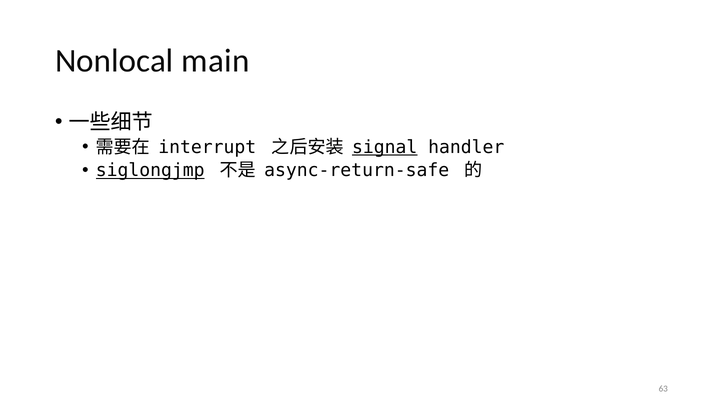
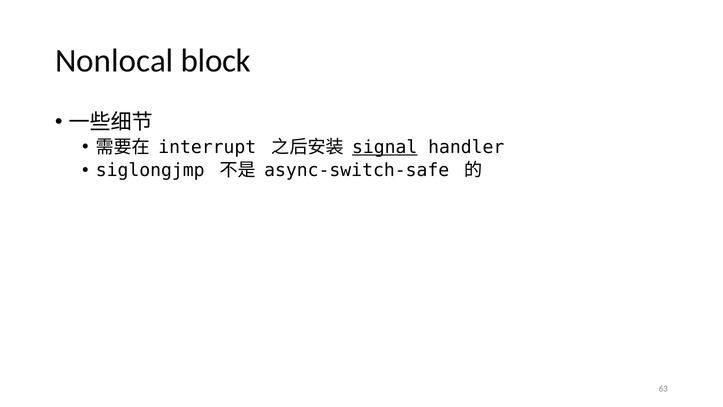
main: main -> block (216, 61)
siglongjmp underline: present -> none (150, 170)
async-return-safe: async-return-safe -> async-switch-safe (357, 170)
